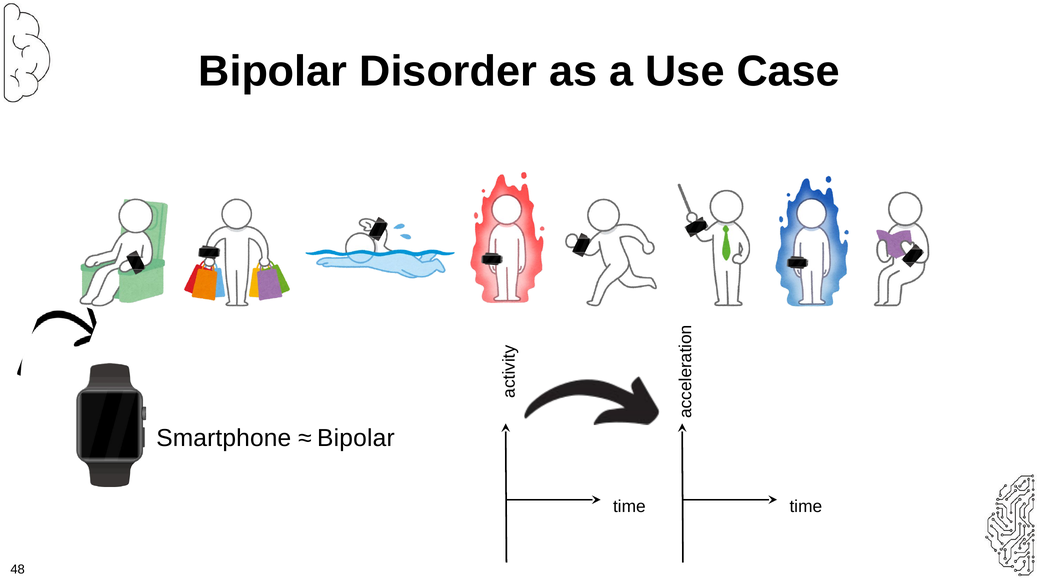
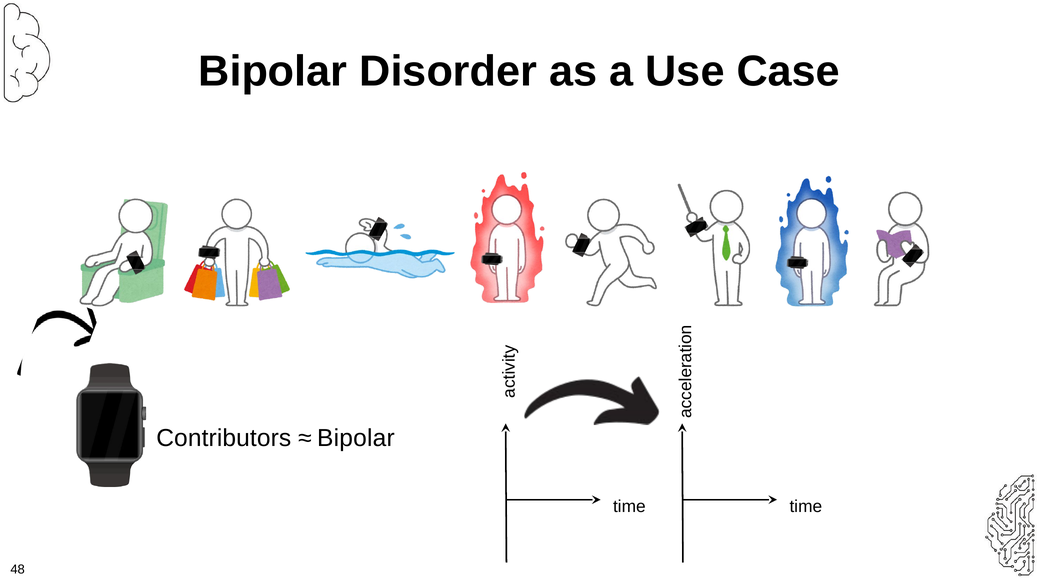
Smartphone: Smartphone -> Contributors (224, 438)
